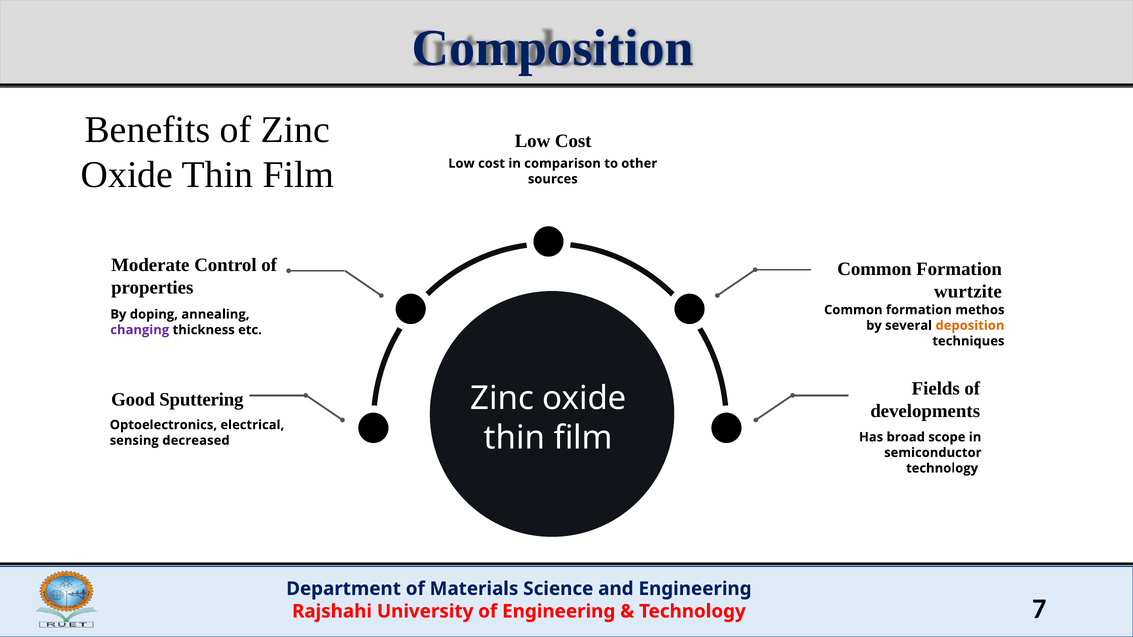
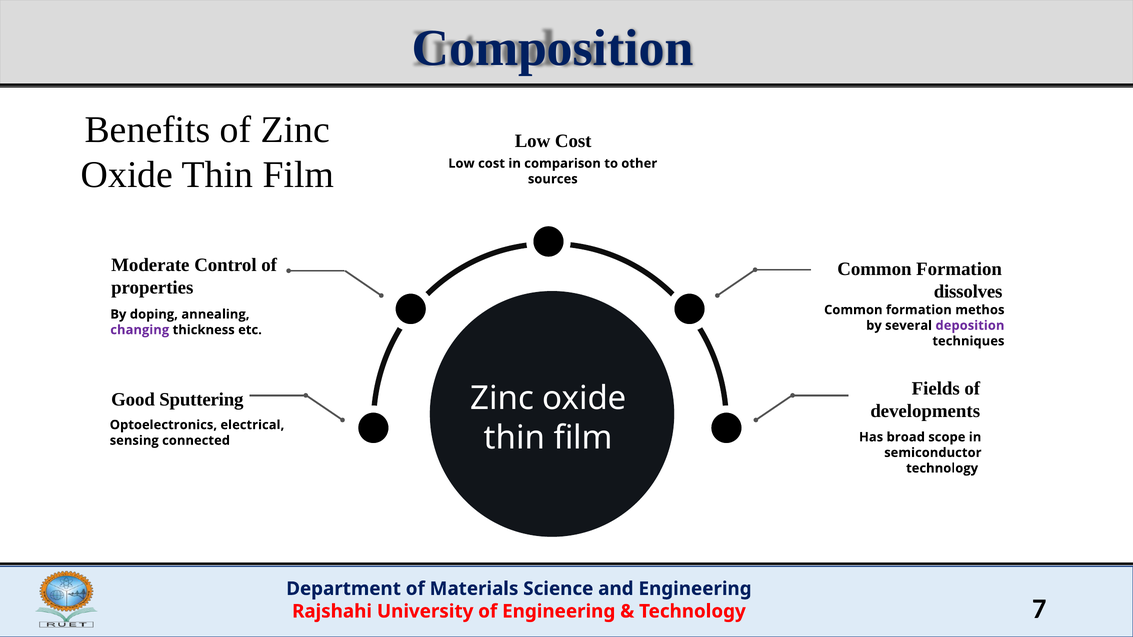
wurtzite: wurtzite -> dissolves (968, 292)
deposition colour: orange -> purple (970, 326)
decreased: decreased -> connected (196, 441)
